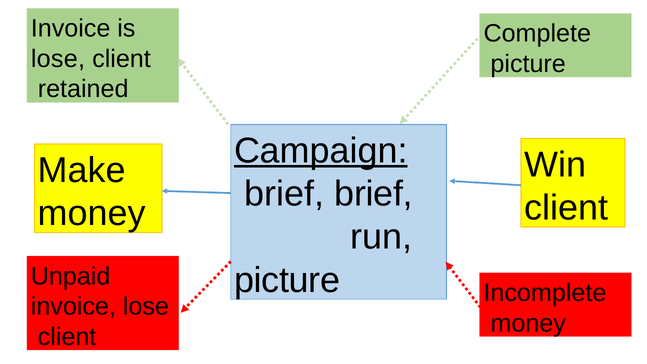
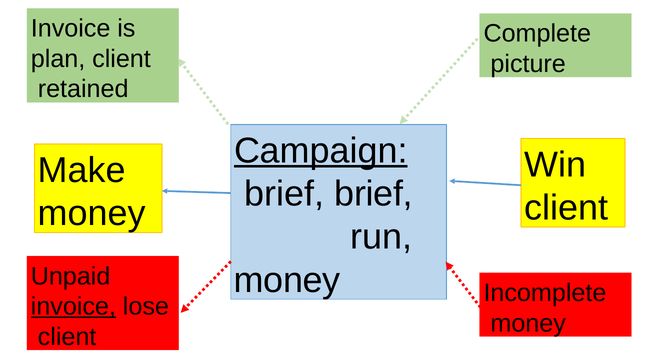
lose: lose -> plan (58, 59)
picture: picture -> money (287, 280)
invoice underline: none -> present (73, 306)
